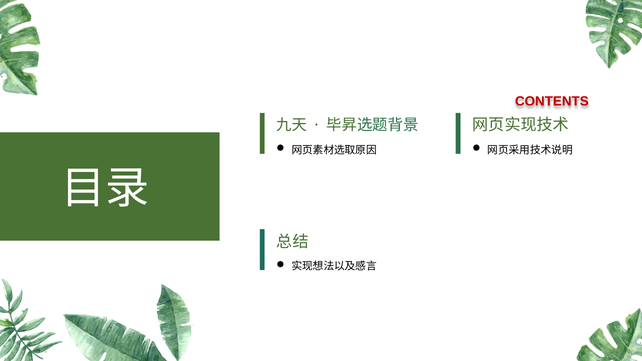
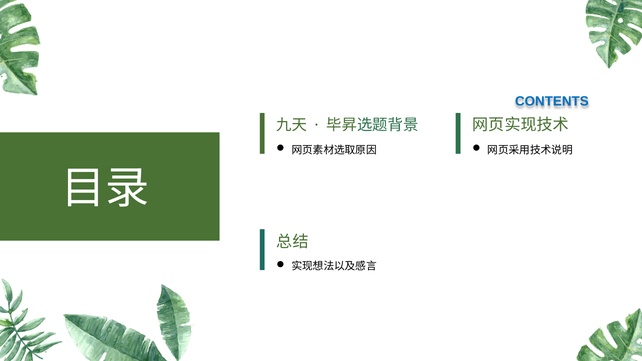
CONTENTS colour: red -> blue (552, 101)
